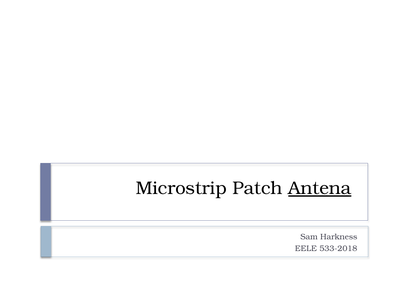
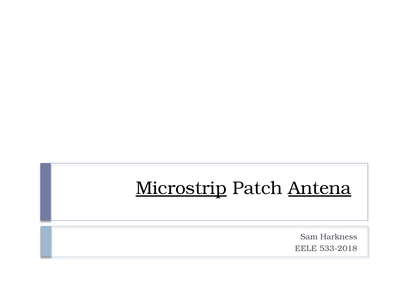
Microstrip underline: none -> present (181, 188)
